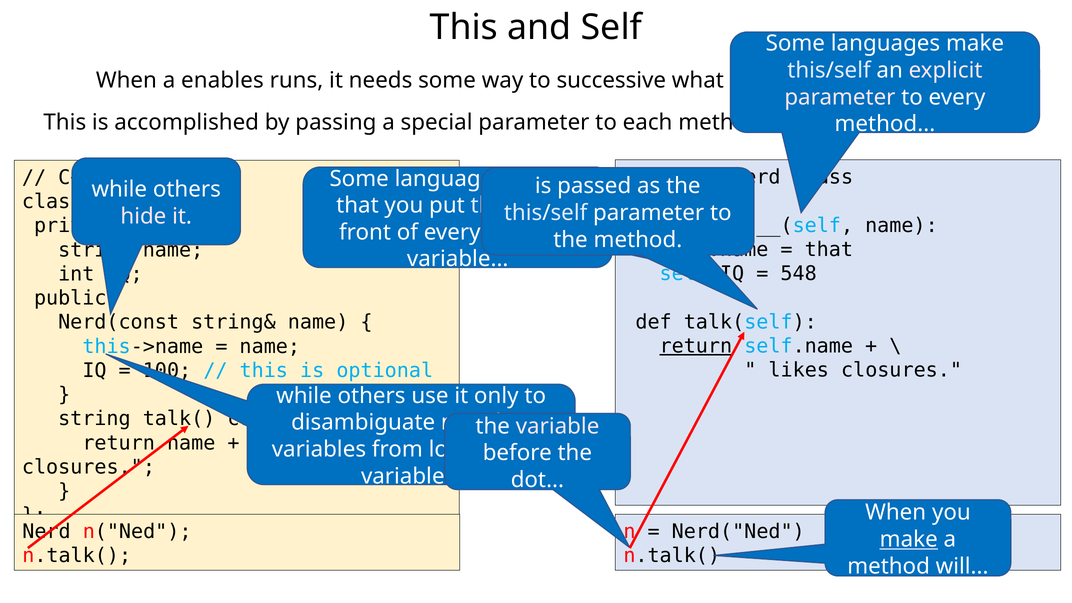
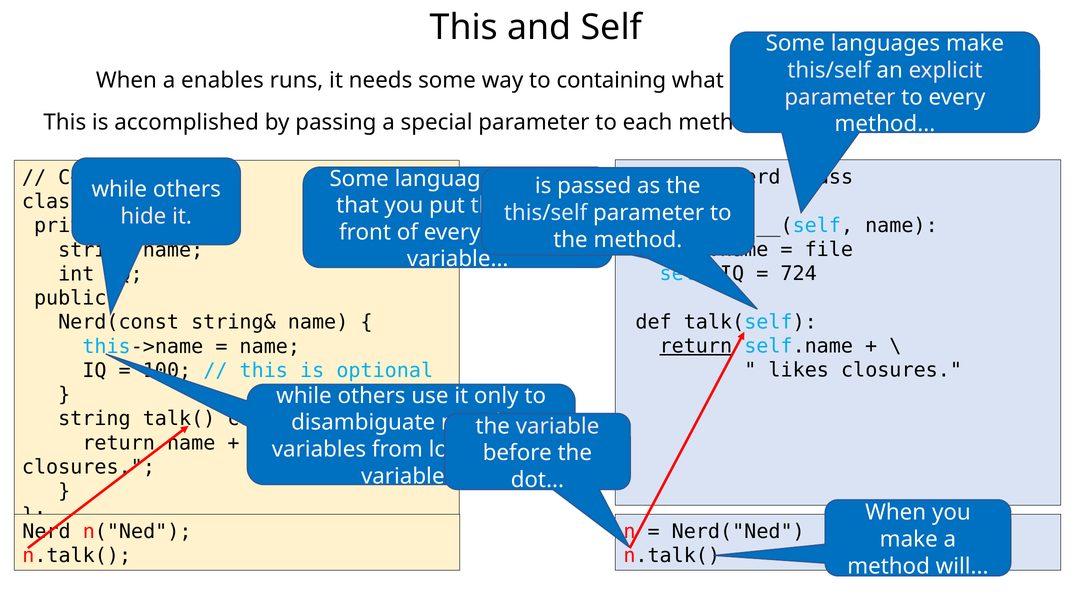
successive: successive -> containing (611, 80)
that: that -> file (829, 250)
548: 548 -> 724 (799, 274)
make underline: present -> none (909, 539)
